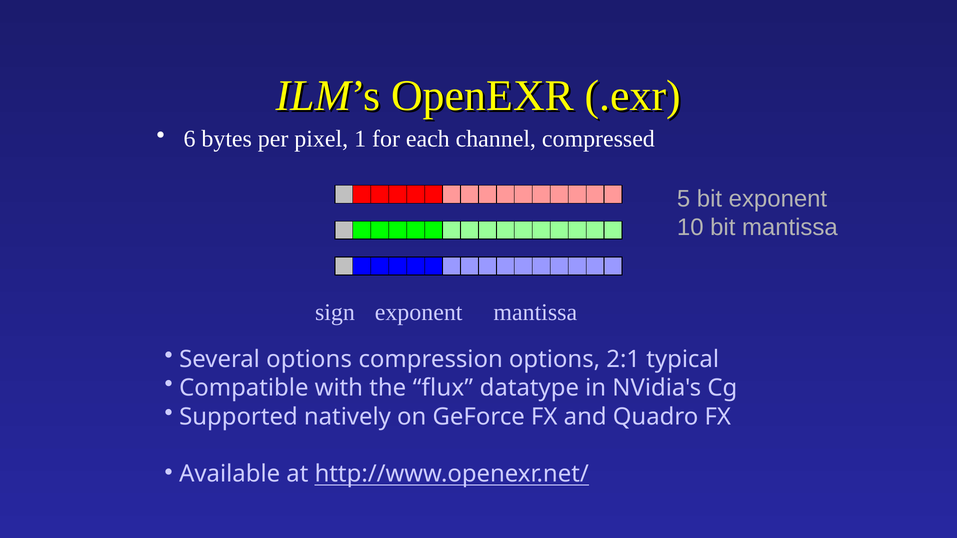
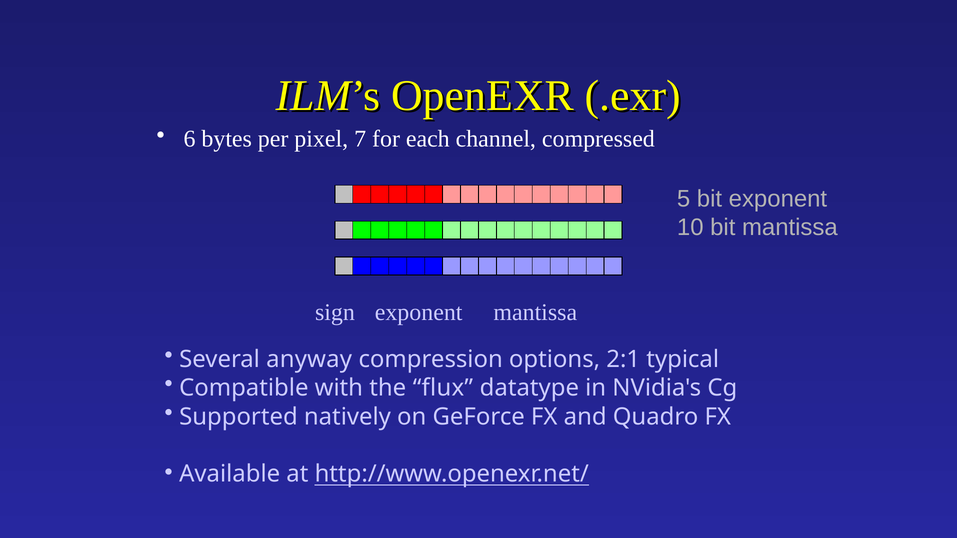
1: 1 -> 7 (360, 139)
Several options: options -> anyway (309, 359)
